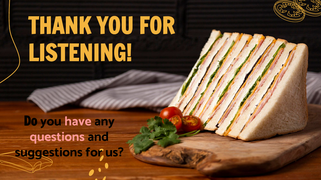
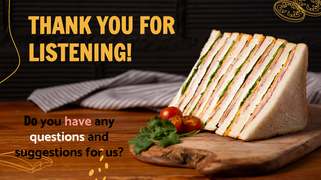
questions colour: pink -> white (57, 137)
